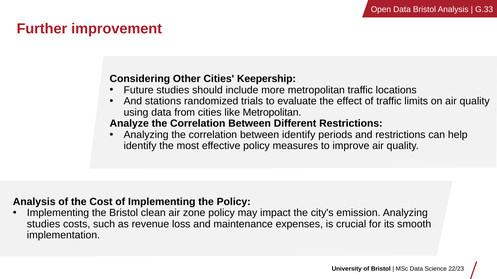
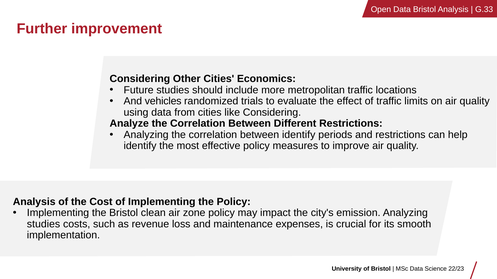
Keepership: Keepership -> Economics (266, 79)
stations: stations -> vehicles (163, 101)
like Metropolitan: Metropolitan -> Considering (272, 113)
